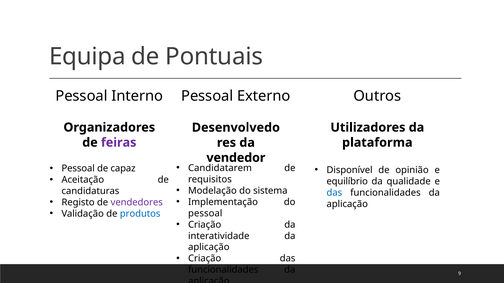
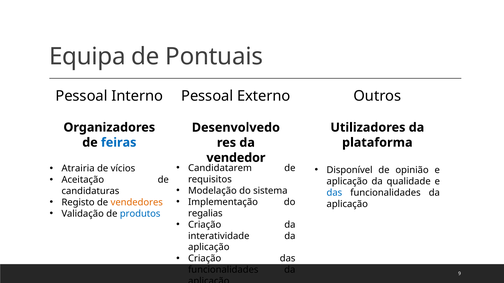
feiras colour: purple -> blue (119, 143)
Pessoal: Pessoal -> Atrairia (78, 169)
capaz: capaz -> vícios (123, 169)
equilíbrio: equilíbrio -> aplicação (347, 182)
vendedores colour: purple -> orange (137, 203)
pessoal: pessoal -> regalias (205, 214)
